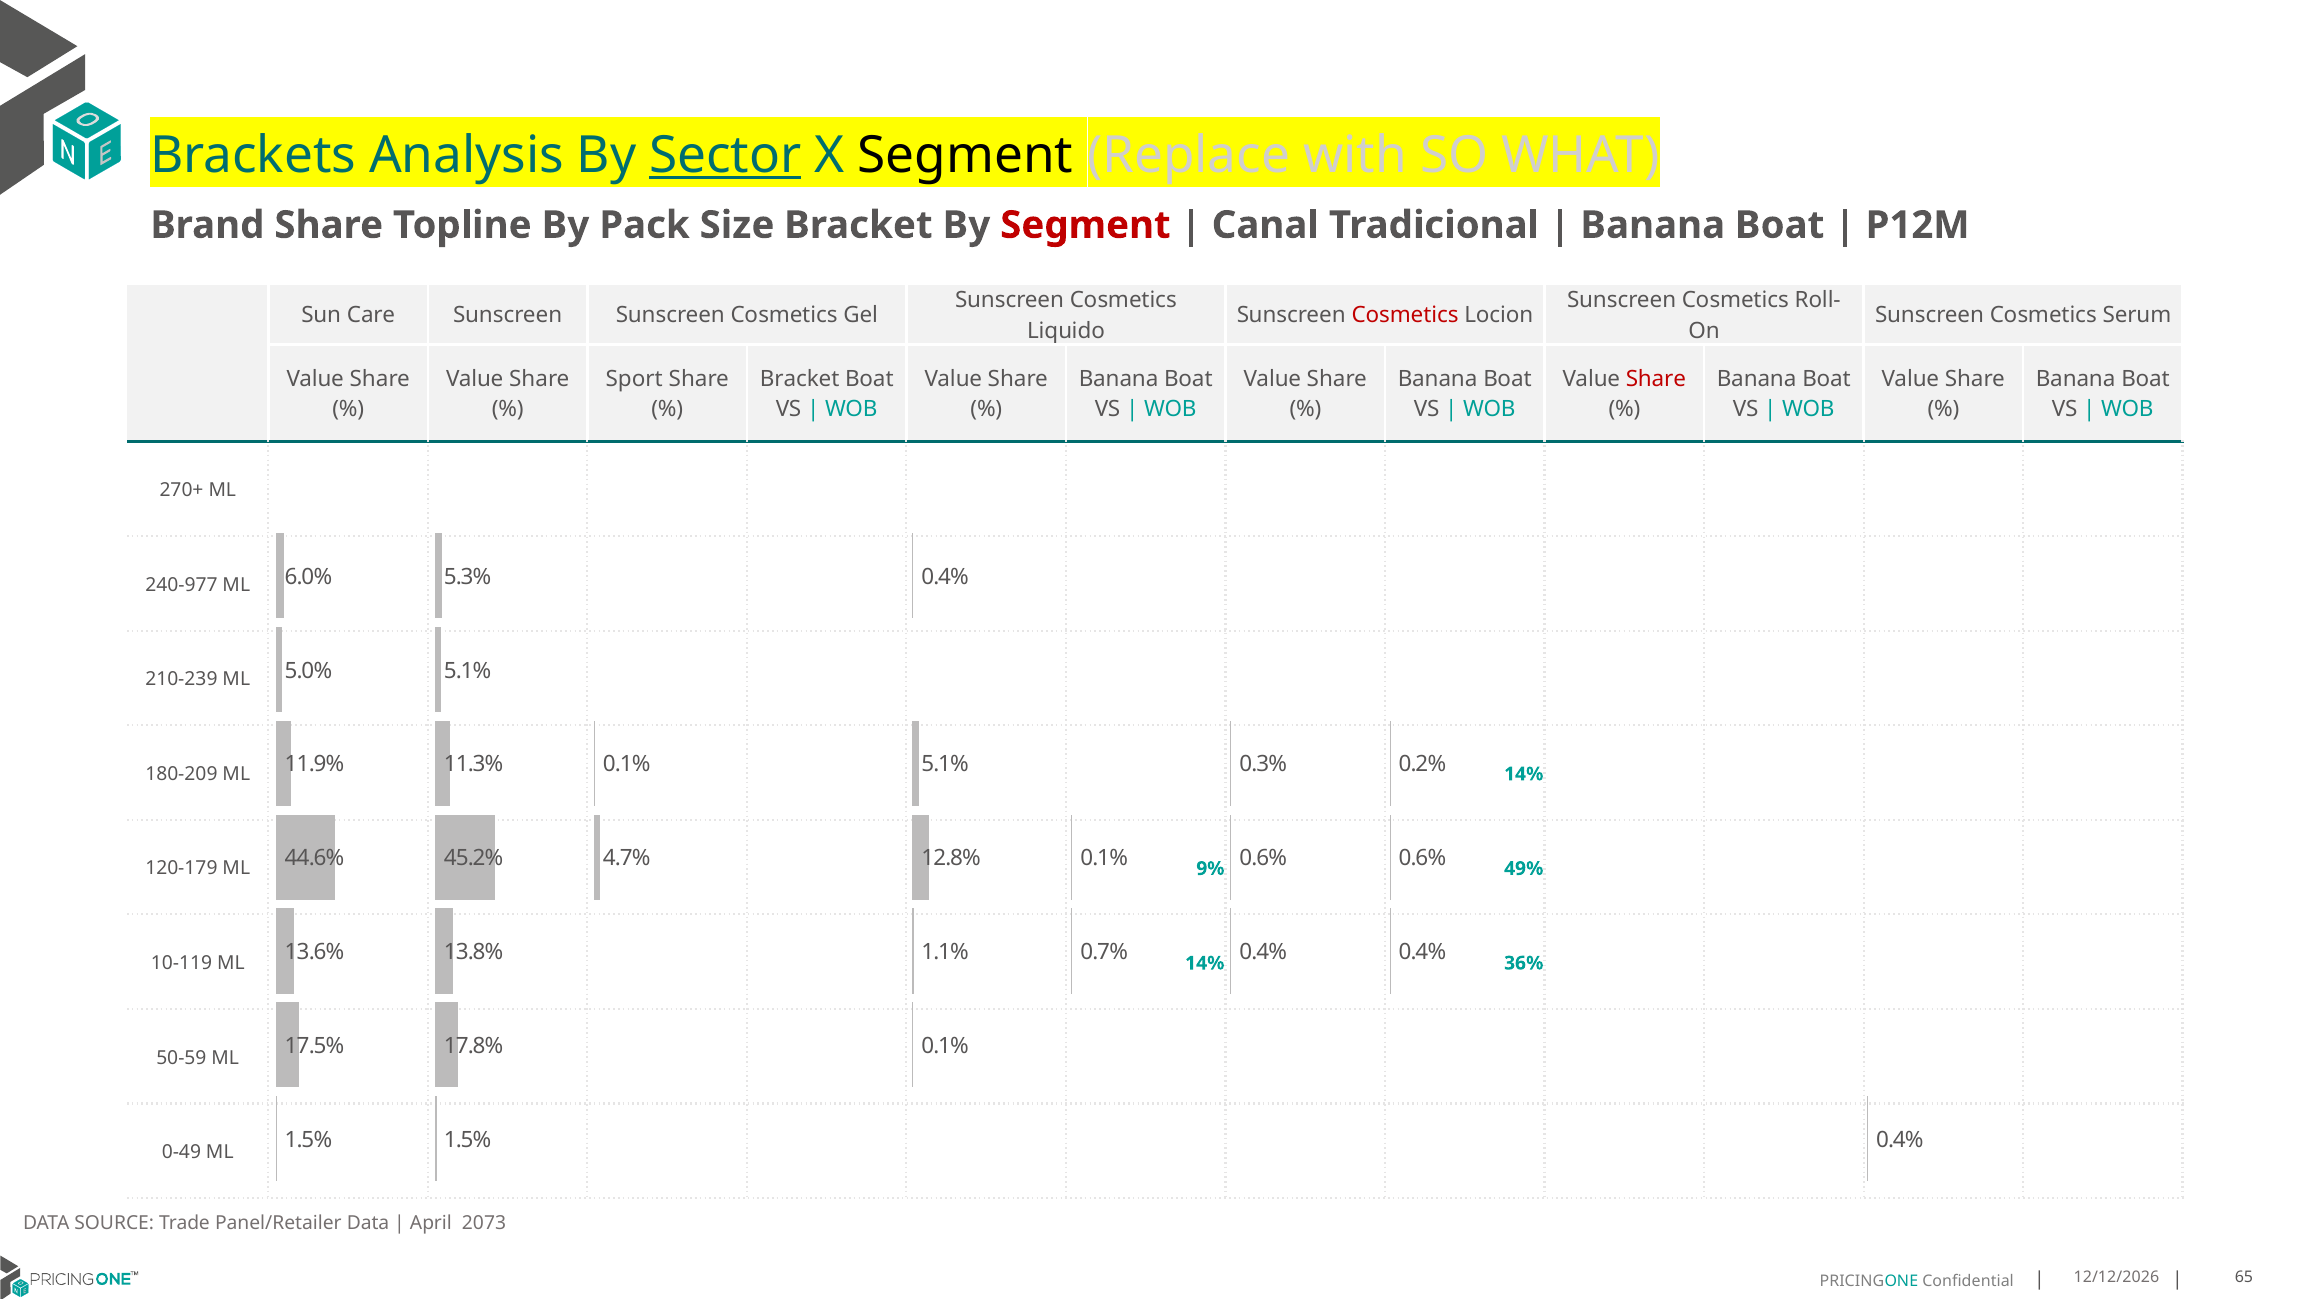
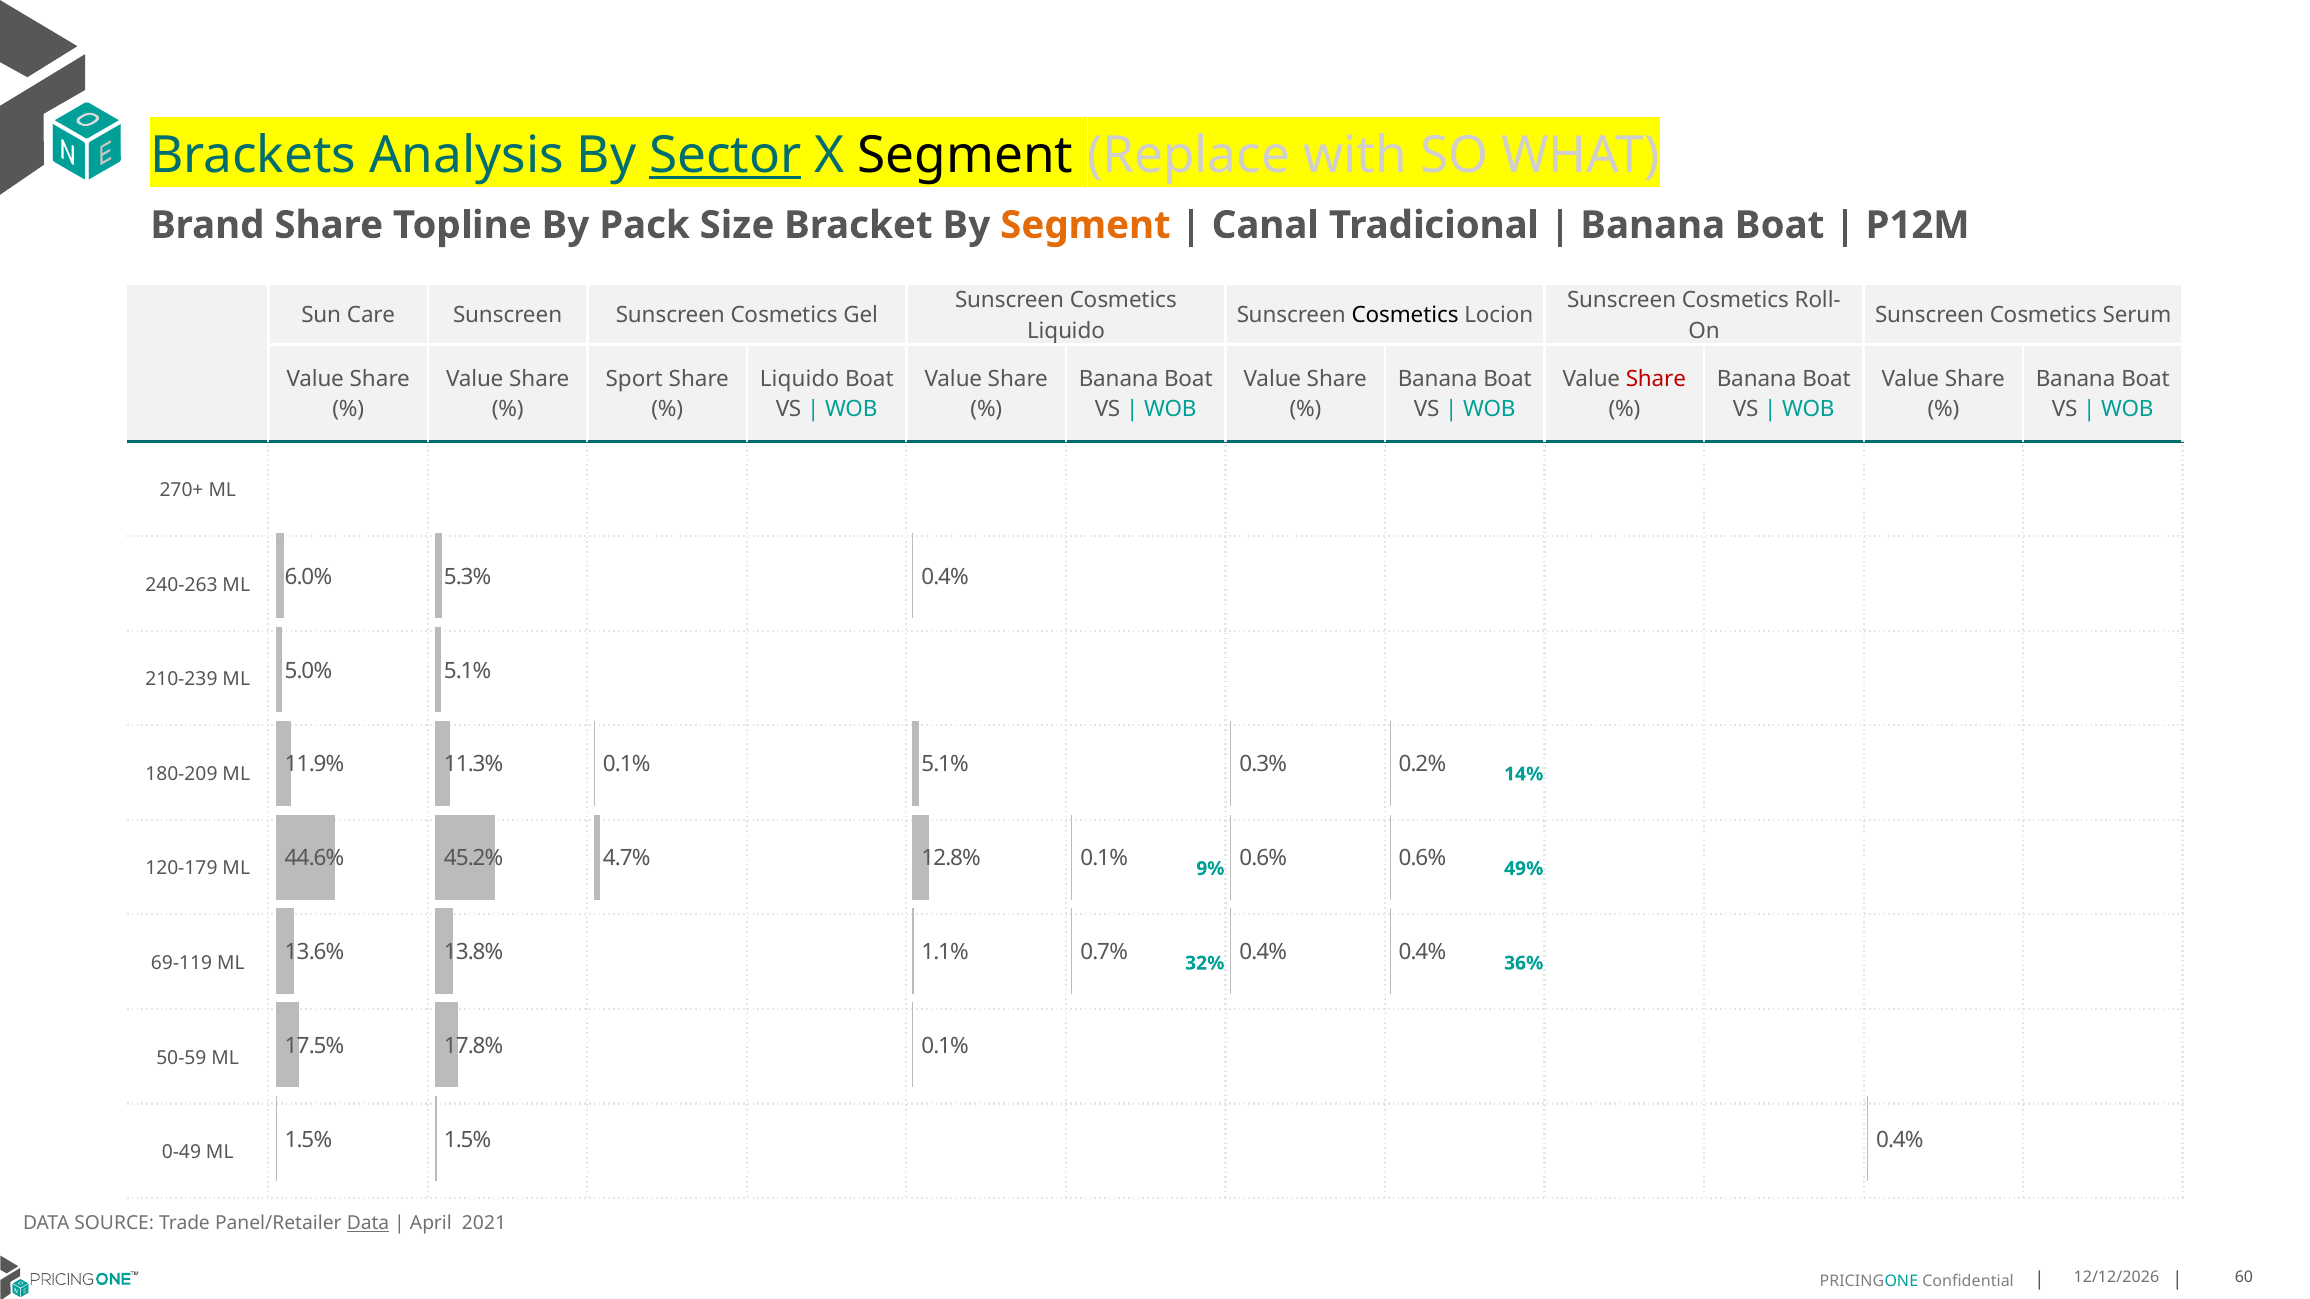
Segment colour: red -> orange (1085, 225)
Cosmetics colour: red -> black (1405, 316)
Bracket: Bracket -> Liquido (799, 379)
240-977: 240-977 -> 240-263 (182, 585)
10-119: 10-119 -> 69-119 (182, 963)
14%: 14% -> 32% (1205, 963)
Data underline: none -> present (368, 1224)
2073: 2073 -> 2021 (484, 1224)
65: 65 -> 60 (2244, 1278)
